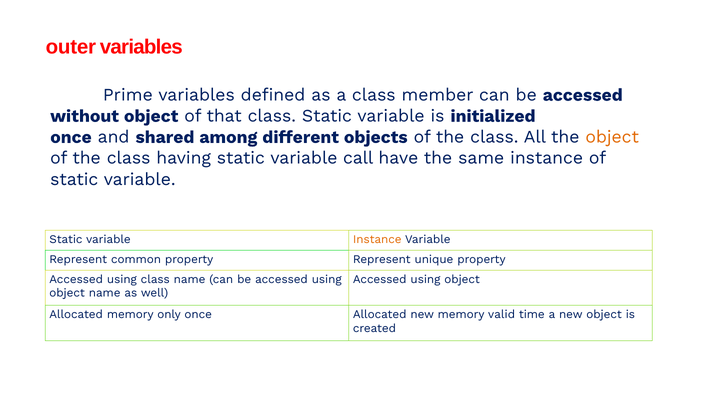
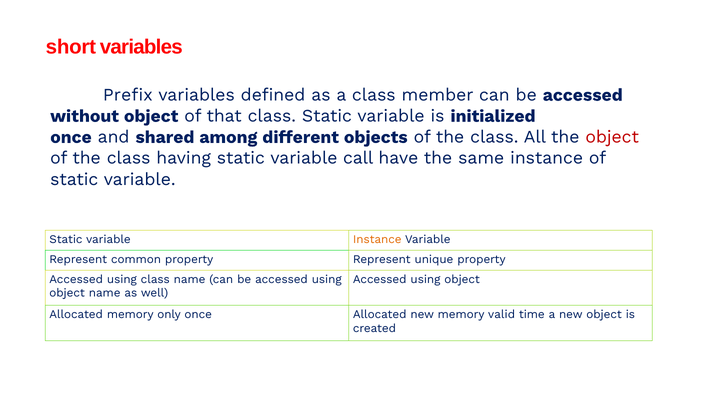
outer: outer -> short (71, 47)
Prime: Prime -> Prefix (128, 95)
object colour: orange -> red (612, 137)
